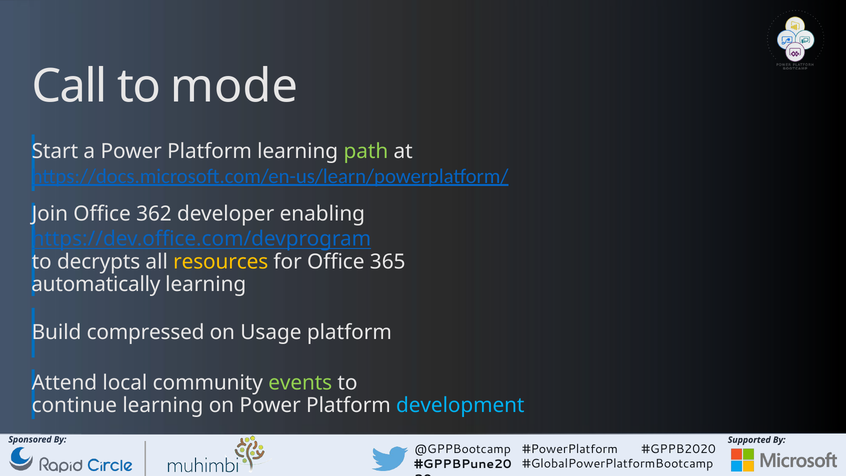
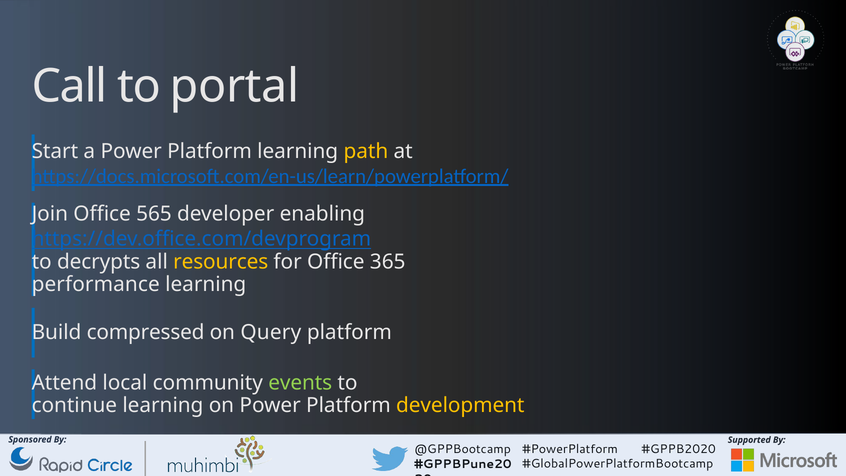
mode: mode -> portal (235, 86)
path colour: light green -> yellow (366, 151)
362: 362 -> 565 (154, 214)
automatically: automatically -> performance (96, 284)
Usage: Usage -> Query (271, 332)
development colour: light blue -> yellow (460, 405)
